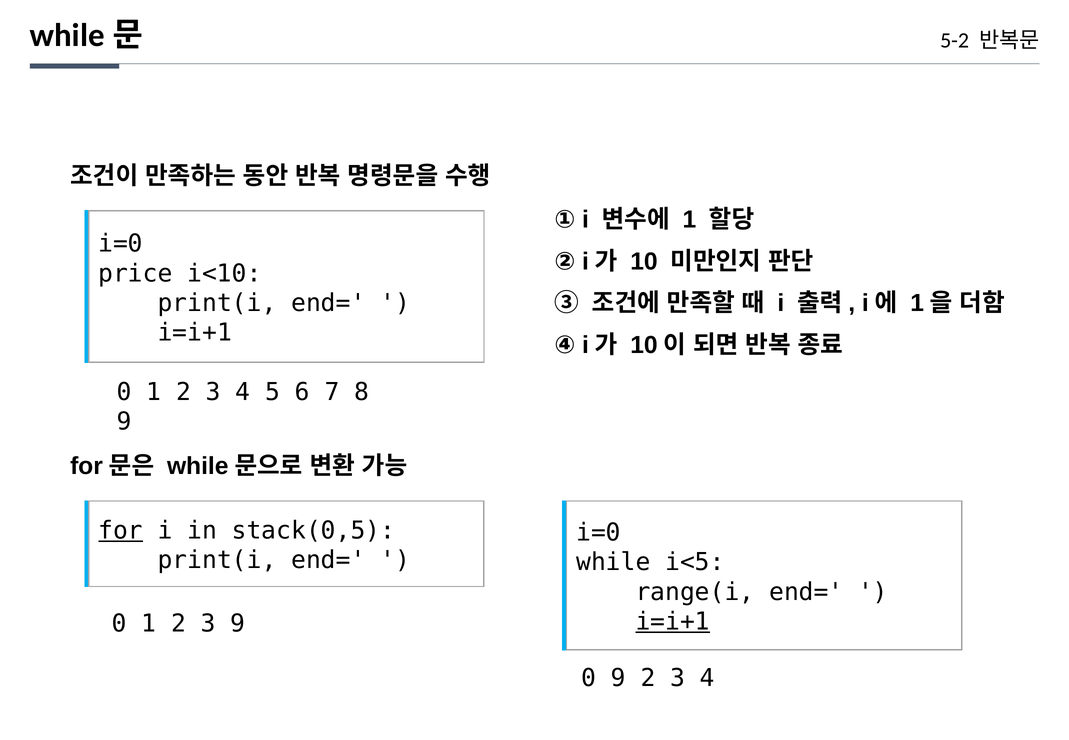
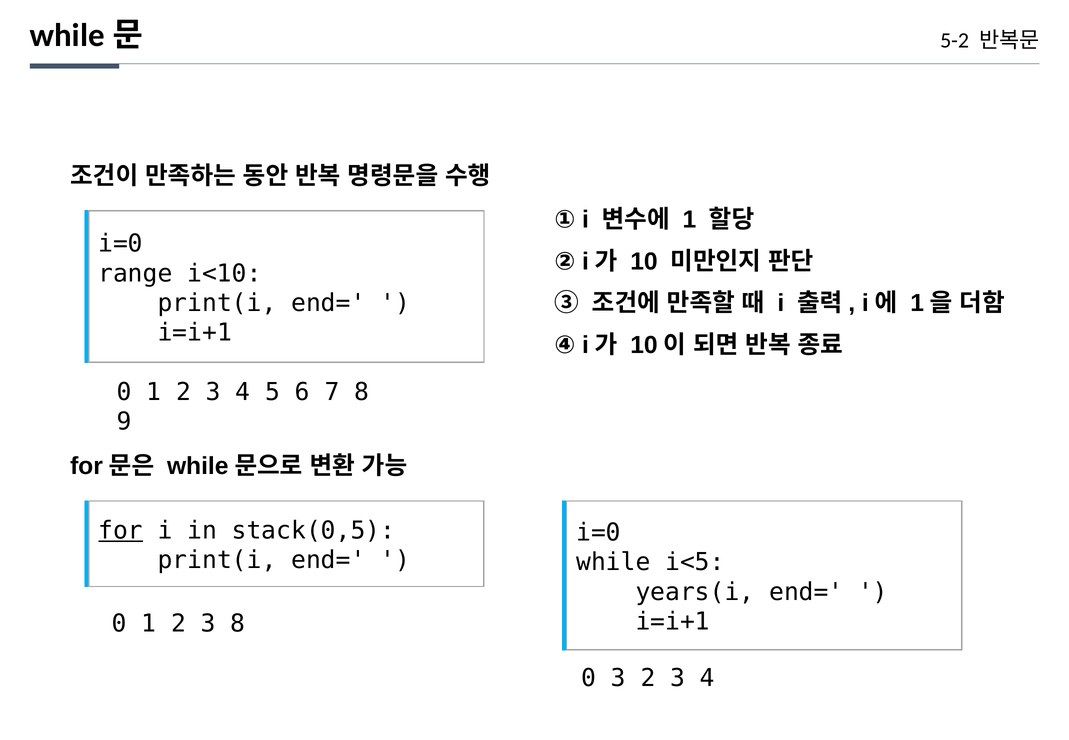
price: price -> range (135, 273)
range(i: range(i -> years(i (695, 592)
i=i+1 underline: present -> none (673, 622)
3 9: 9 -> 8 (238, 624)
0 9: 9 -> 3 (618, 678)
